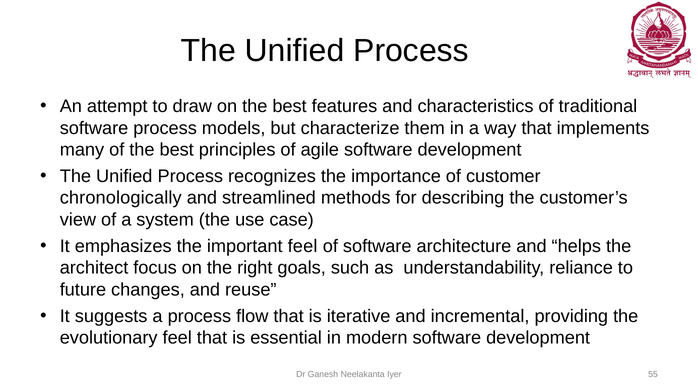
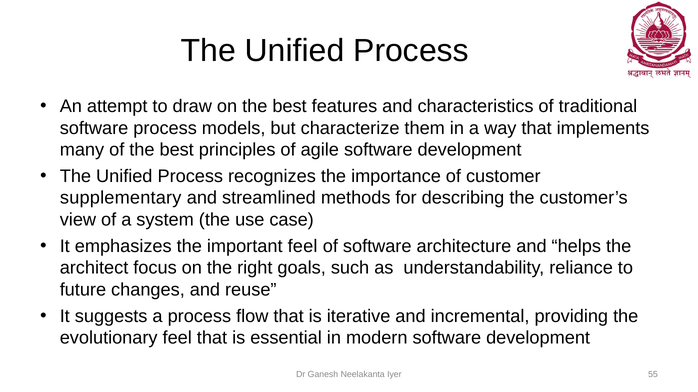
chronologically: chronologically -> supplementary (121, 198)
